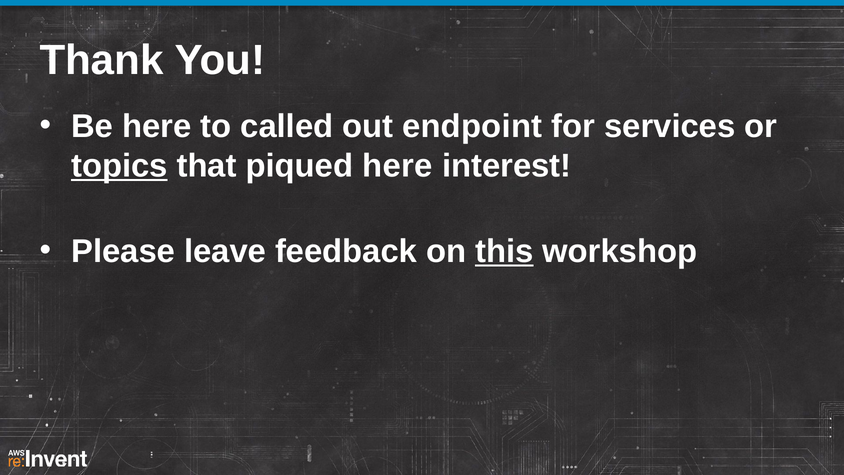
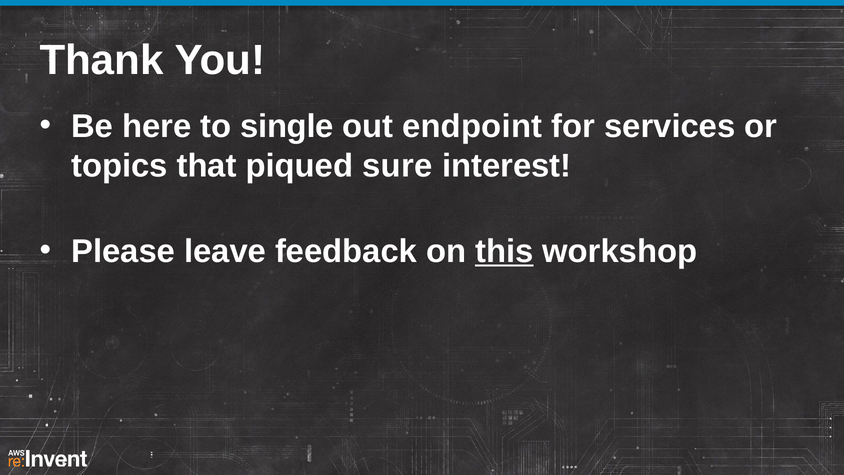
called: called -> single (287, 126)
topics underline: present -> none (119, 166)
piqued here: here -> sure (397, 166)
